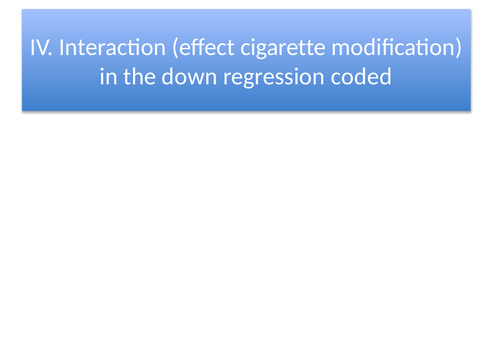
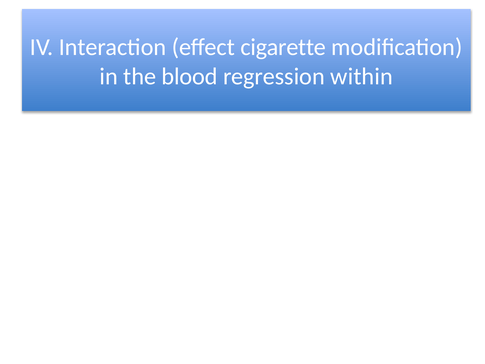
down: down -> blood (190, 76)
coded: coded -> within (362, 76)
